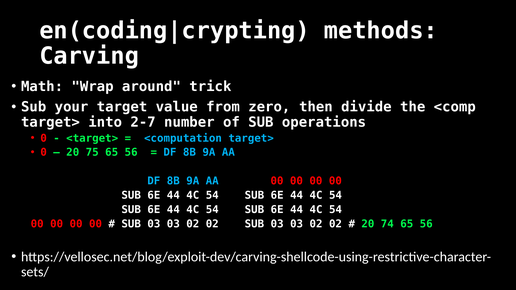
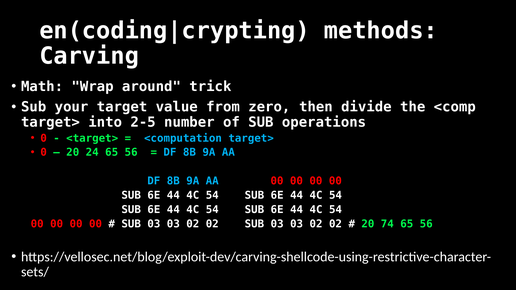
2-7: 2-7 -> 2-5 (143, 122)
75: 75 -> 24 (92, 153)
